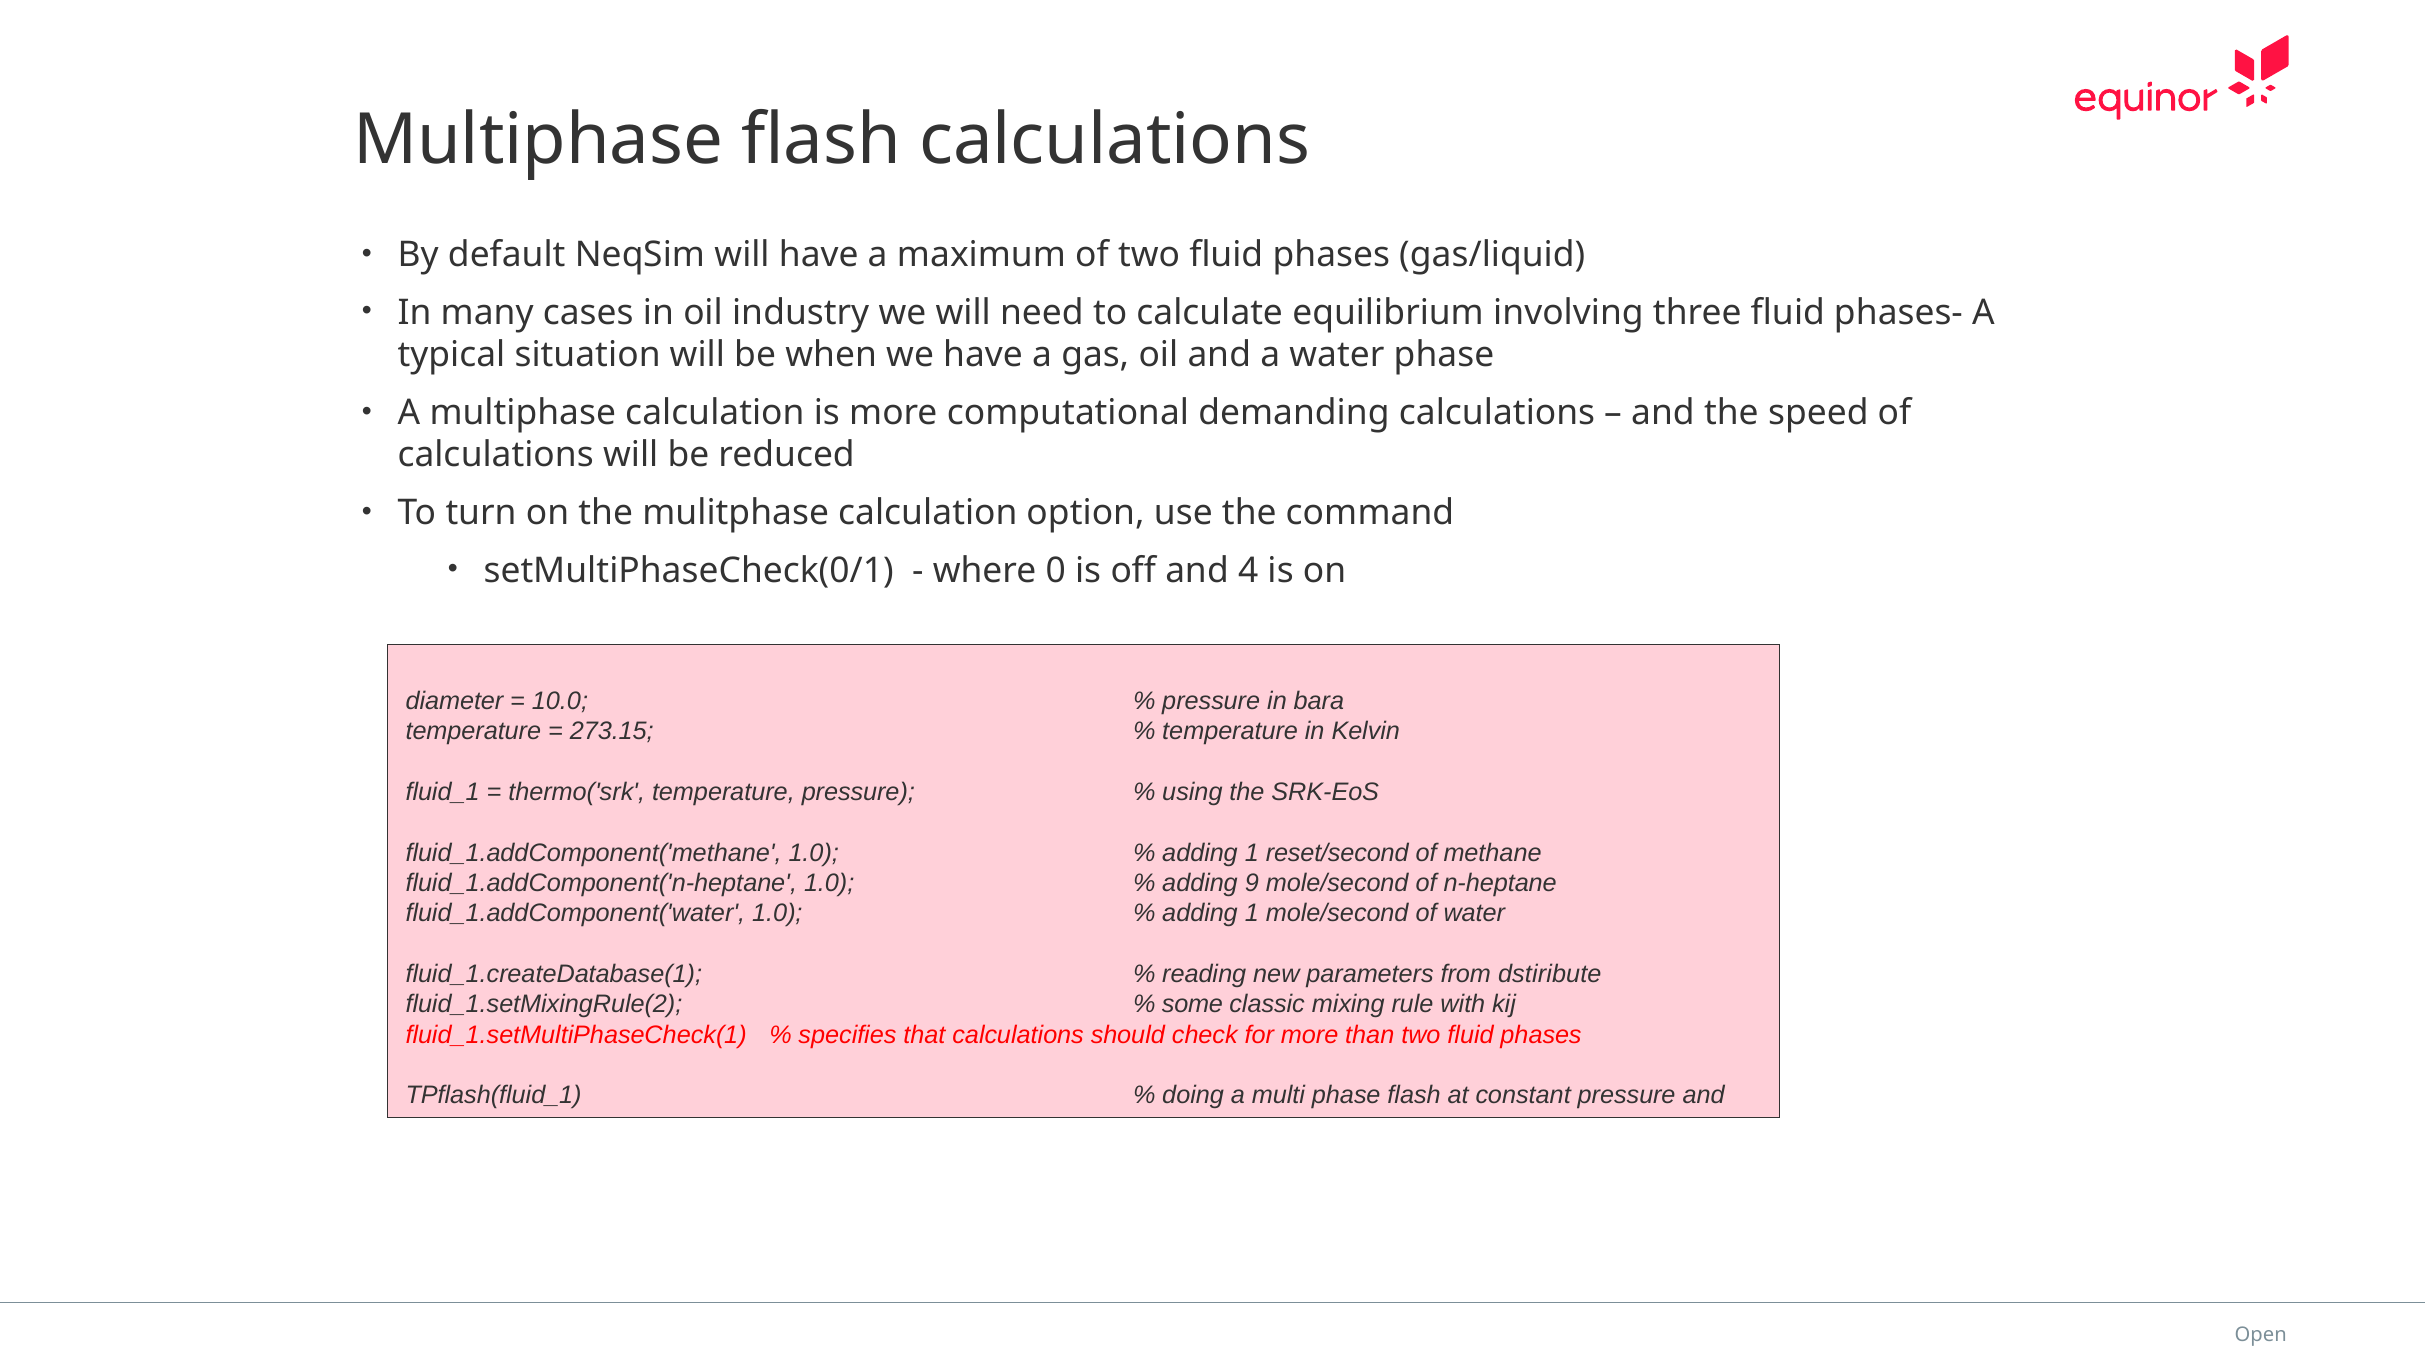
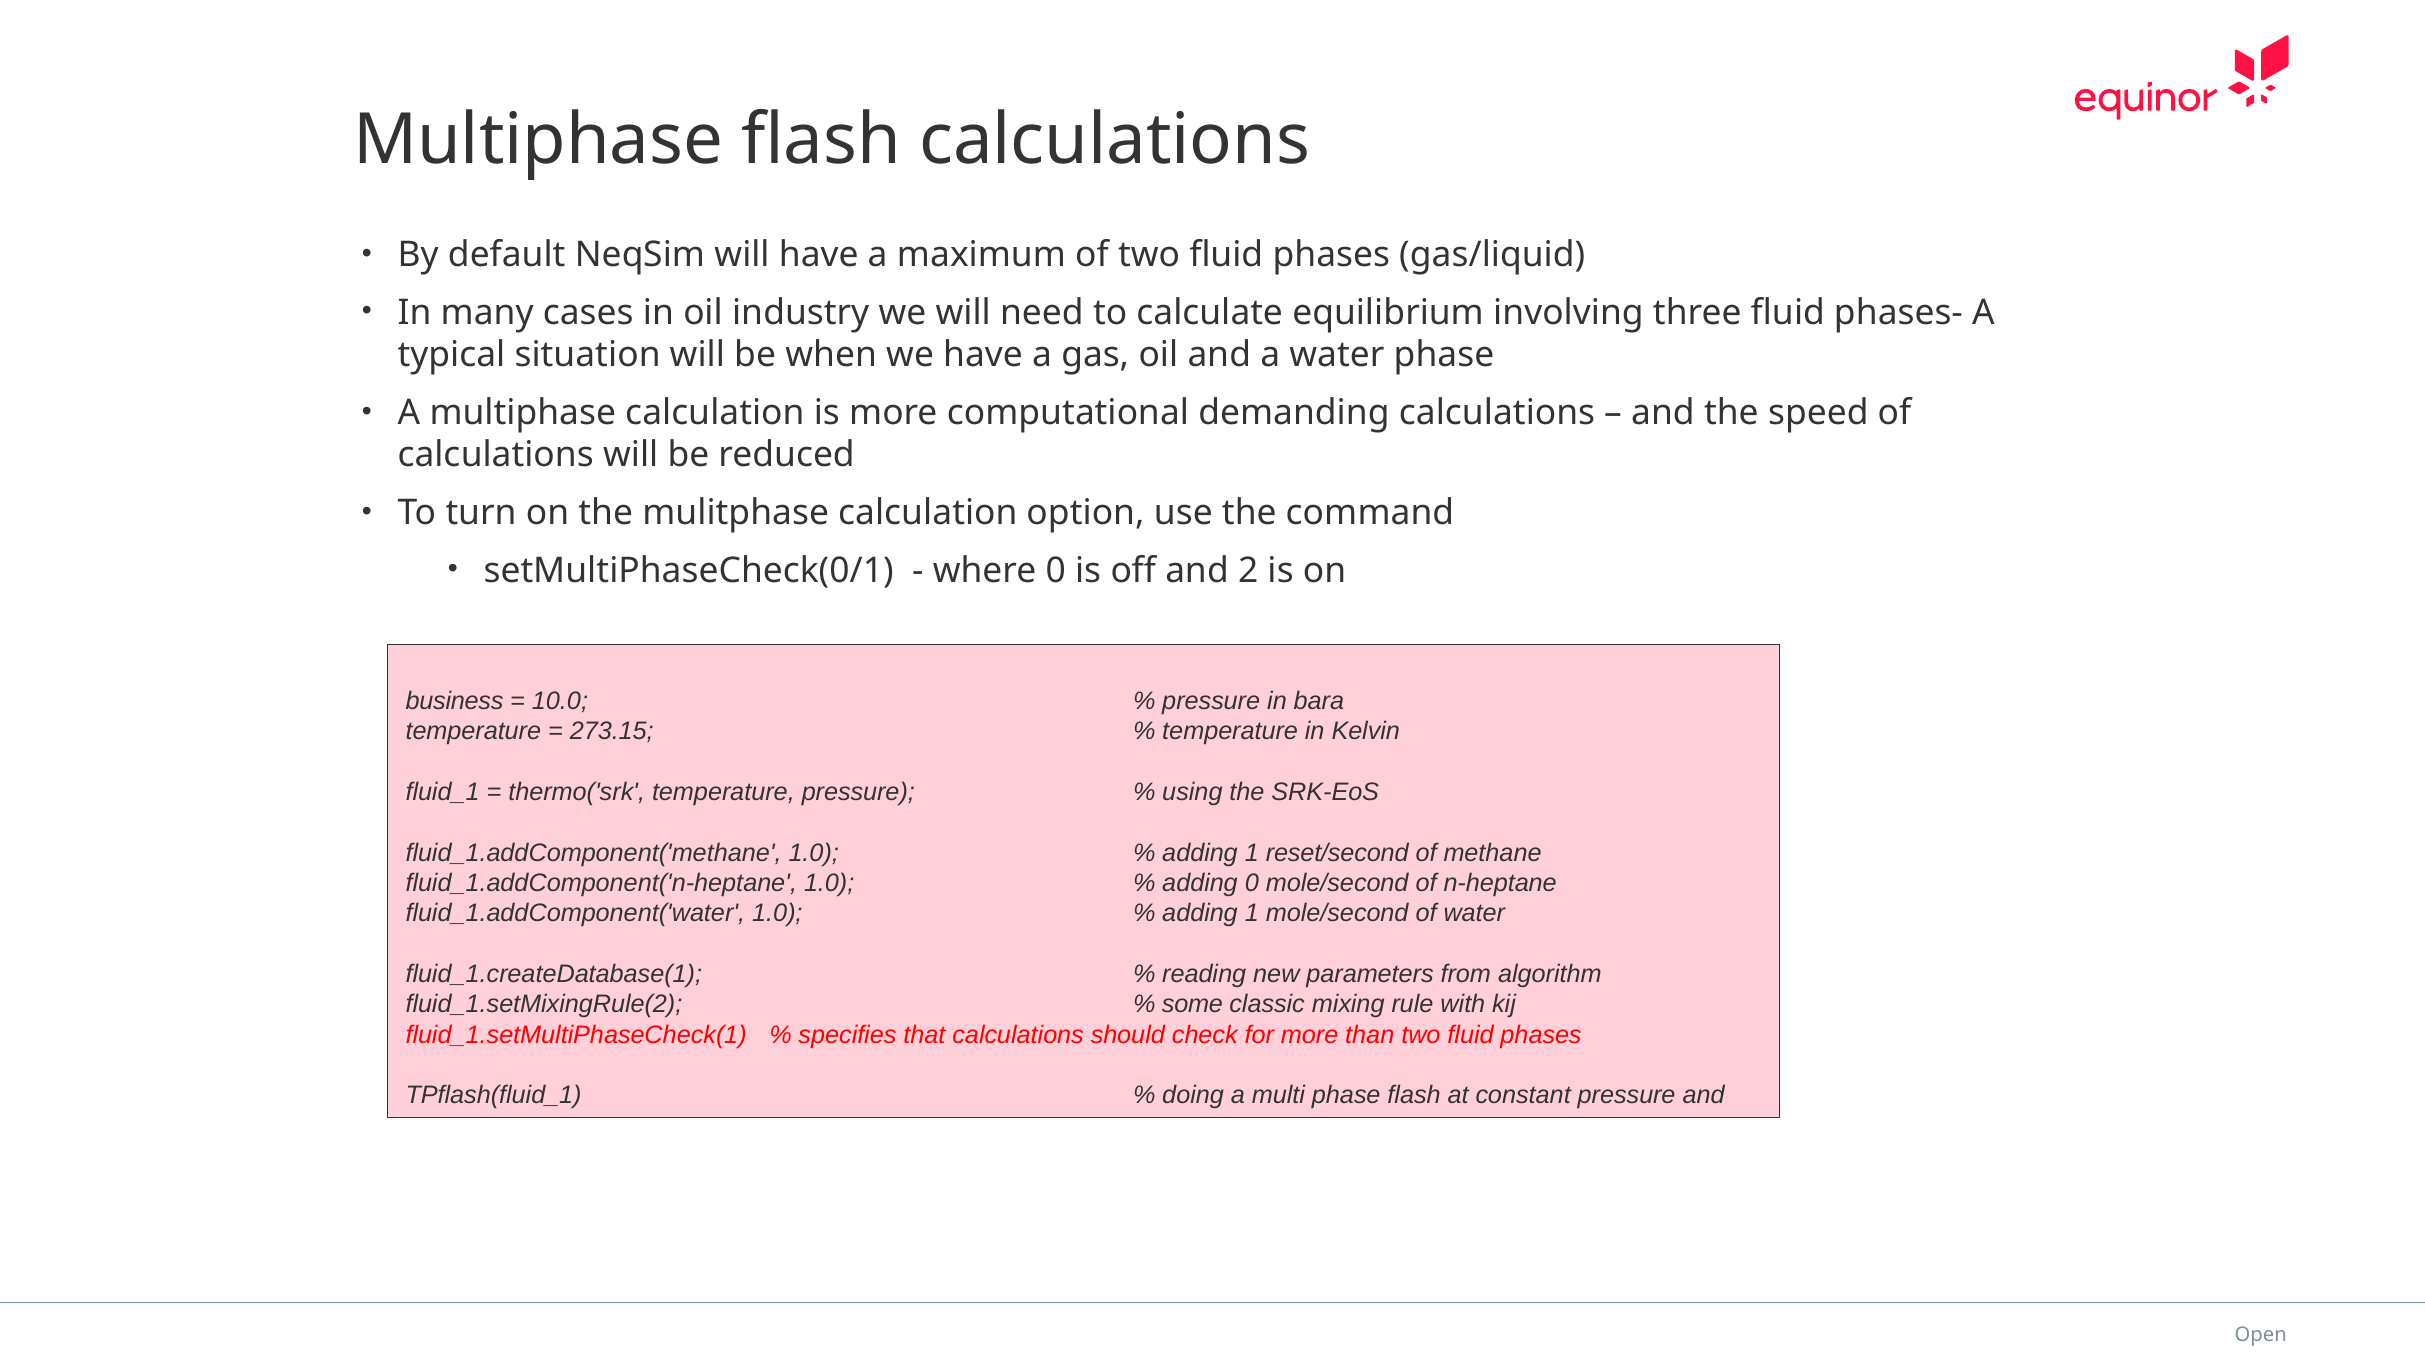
4: 4 -> 2 (1248, 571)
diameter: diameter -> business (455, 701)
adding 9: 9 -> 0 (1252, 883)
dstiribute: dstiribute -> algorithm (1550, 974)
